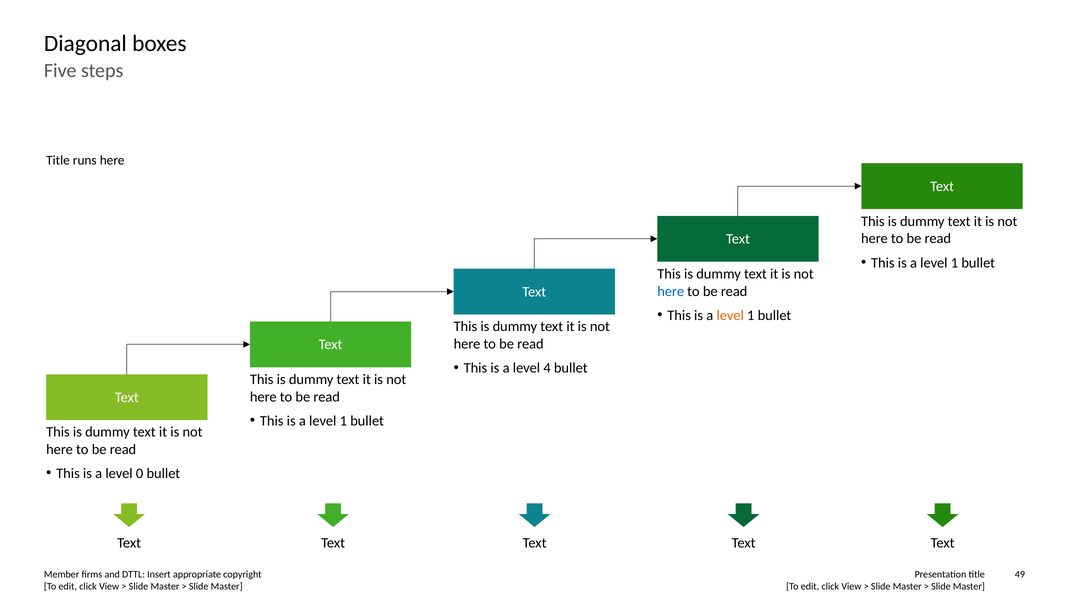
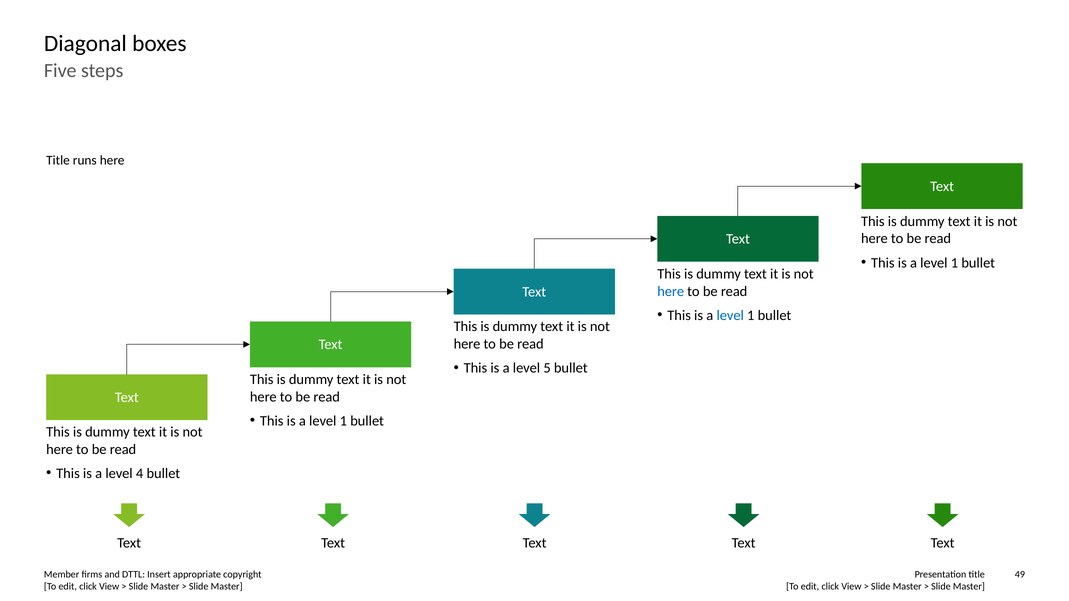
level colour: orange -> blue (730, 316)
4: 4 -> 5 (547, 368)
0: 0 -> 4 (140, 474)
